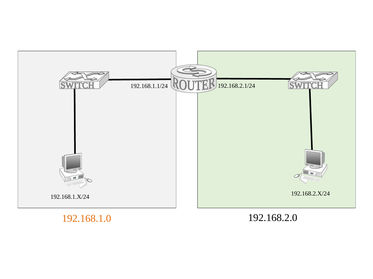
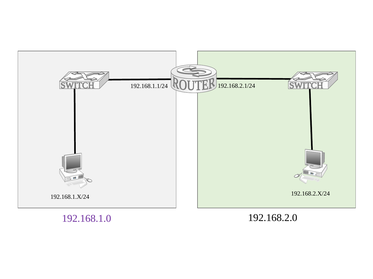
192.168.1.0 colour: orange -> purple (87, 219)
